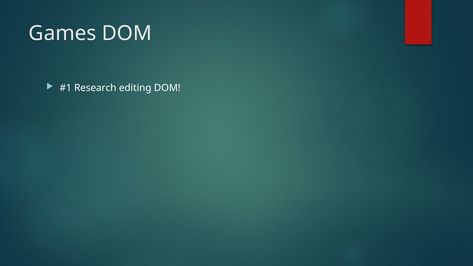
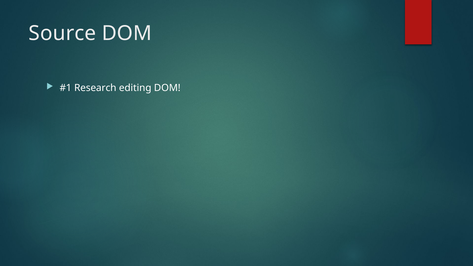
Games: Games -> Source (62, 33)
